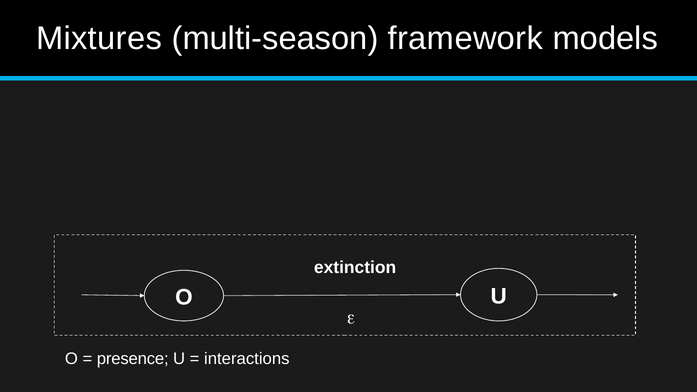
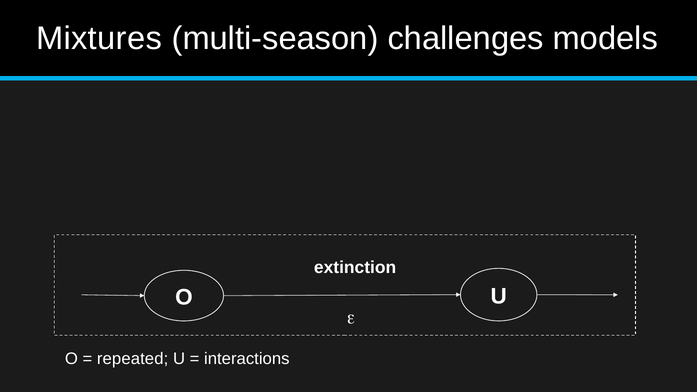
framework: framework -> challenges (466, 38)
presence: presence -> repeated (133, 359)
